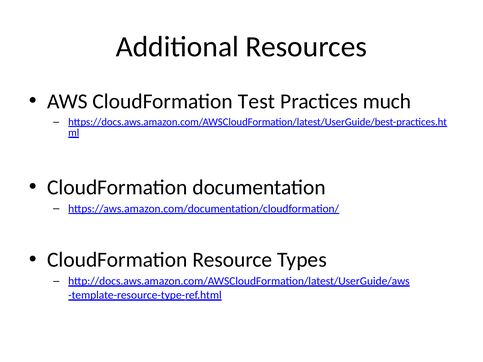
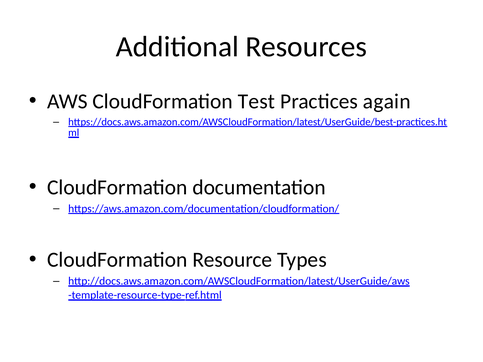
much: much -> again (387, 101)
